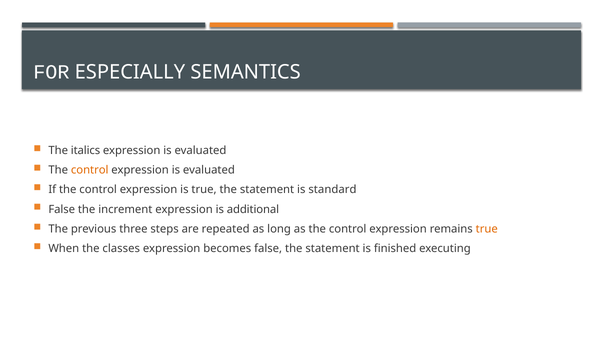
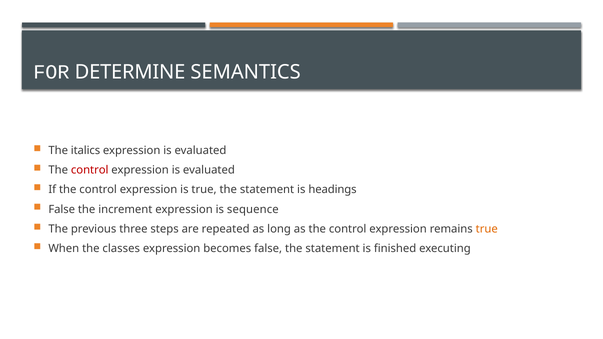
ESPECIALLY: ESPECIALLY -> DETERMINE (130, 72)
control colour: orange -> red (90, 170)
standard: standard -> headings (333, 190)
additional: additional -> sequence (253, 209)
